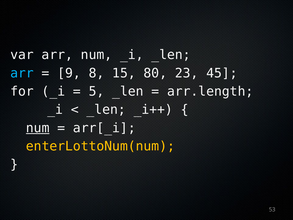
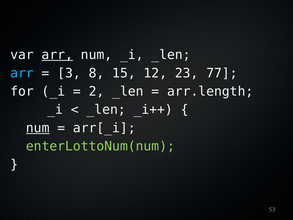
arr underline: none -> present (57, 55)
9: 9 -> 3 (69, 73)
80: 80 -> 12 (155, 73)
45: 45 -> 77 (222, 73)
5: 5 -> 2 (96, 91)
enterLottoNum(num colour: yellow -> light green (100, 146)
